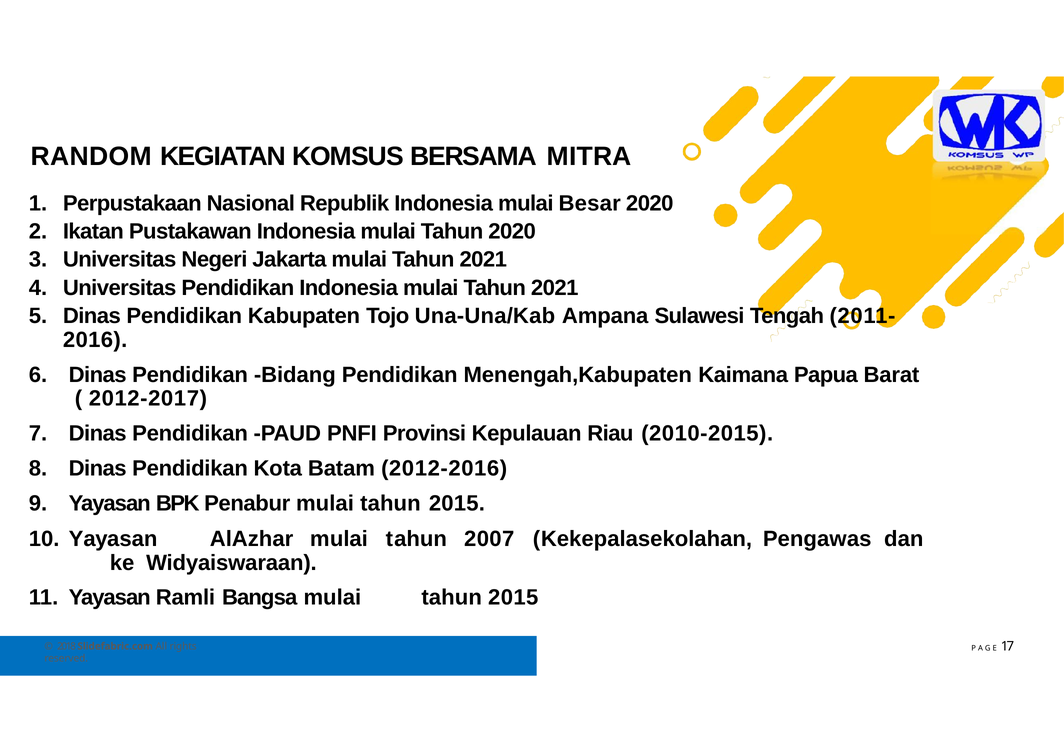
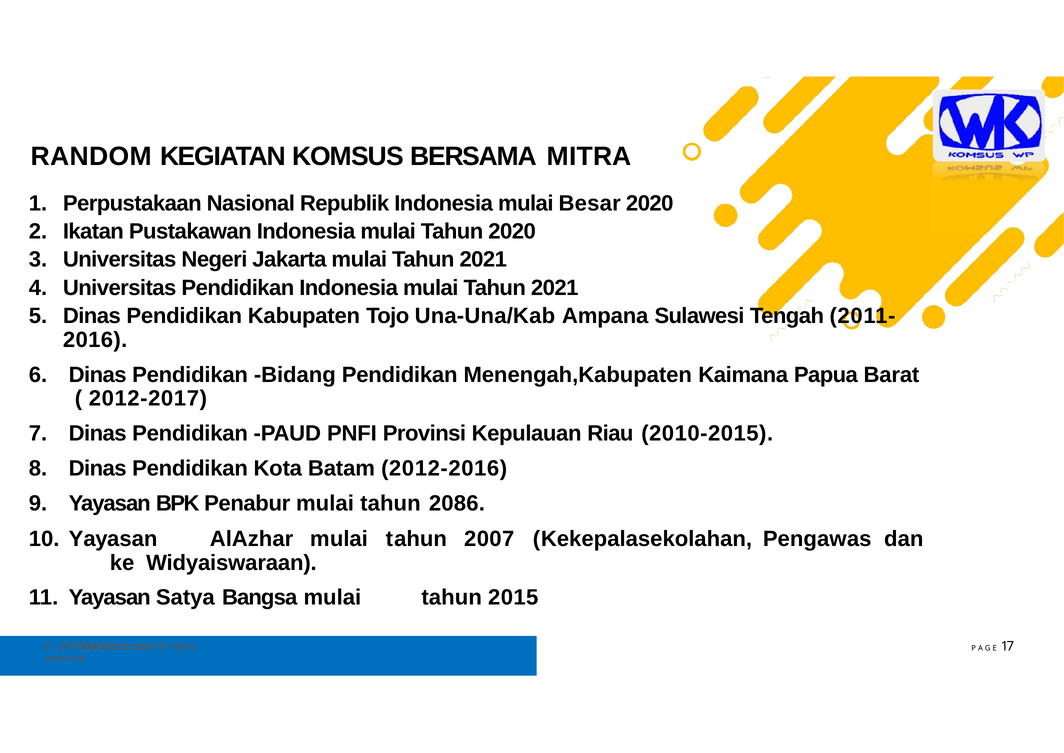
Penabur mulai tahun 2015: 2015 -> 2086 (457, 503)
Ramli: Ramli -> Satya (185, 597)
